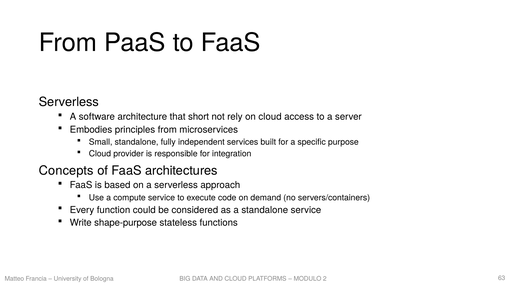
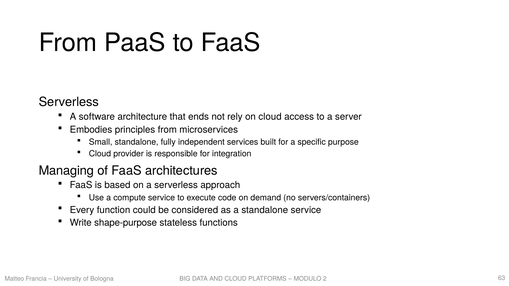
short: short -> ends (199, 117)
Concepts: Concepts -> Managing (66, 171)
